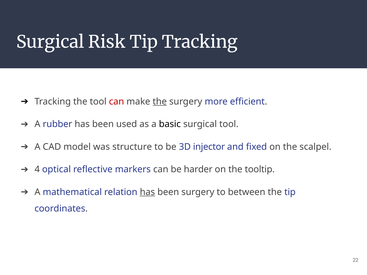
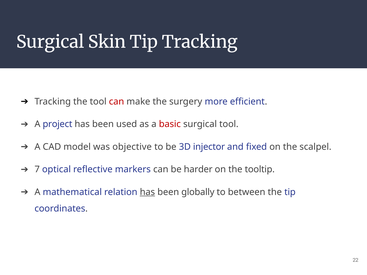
Risk: Risk -> Skin (107, 42)
the underline: present -> none (160, 102)
rubber: rubber -> project (57, 124)
basic colour: black -> red (170, 124)
structure: structure -> objective (132, 147)
4: 4 -> 7 (37, 170)
been surgery: surgery -> globally (198, 192)
